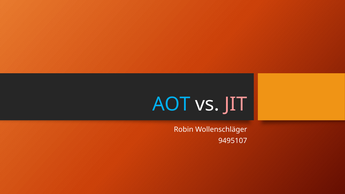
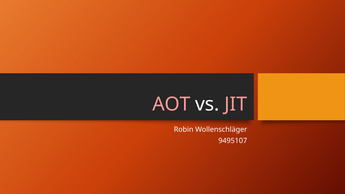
AOT colour: light blue -> pink (171, 104)
